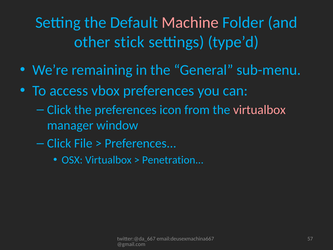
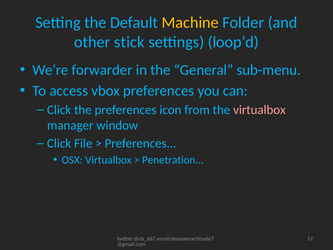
Machine colour: pink -> yellow (190, 23)
type’d: type’d -> loop’d (233, 42)
remaining: remaining -> forwarder (102, 70)
